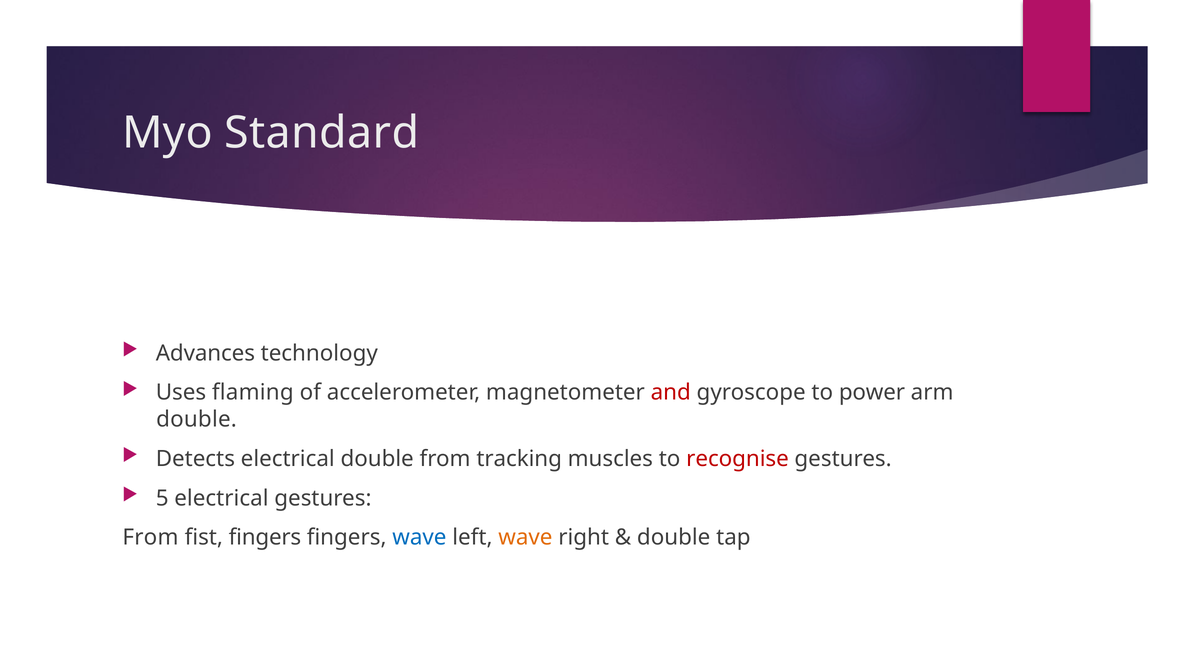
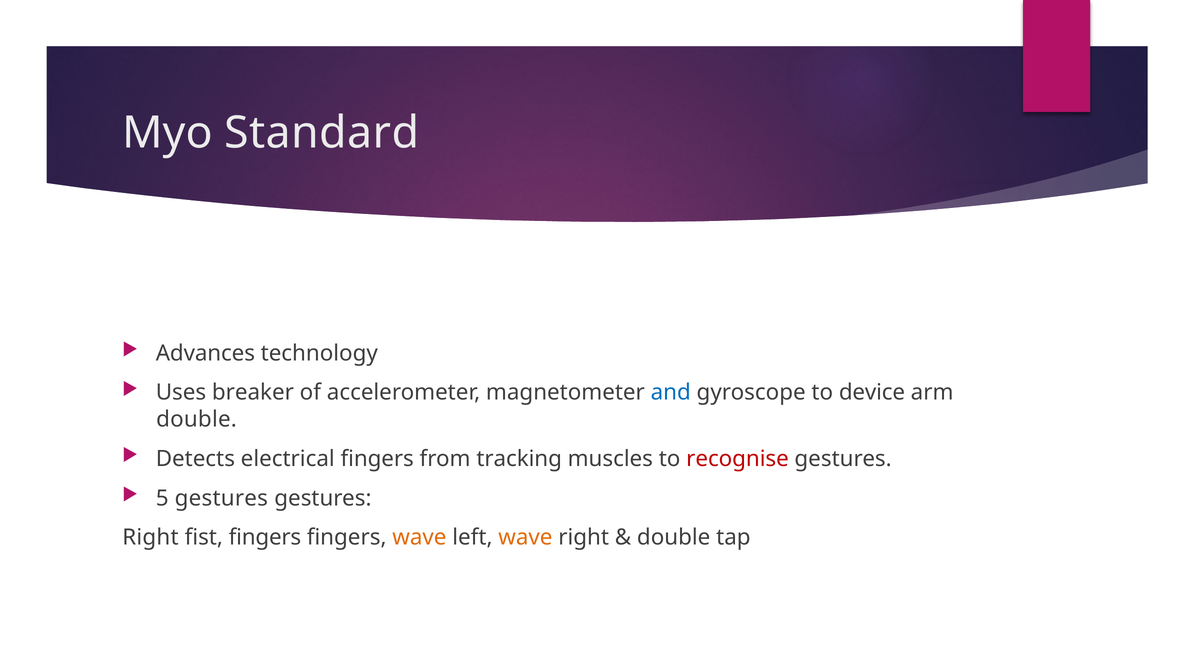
flaming: flaming -> breaker (253, 393)
and colour: red -> blue (671, 393)
power: power -> device (872, 393)
electrical double: double -> fingers (377, 459)
5 electrical: electrical -> gestures (221, 498)
From: From -> Right (150, 538)
wave colour: blue -> orange (419, 538)
